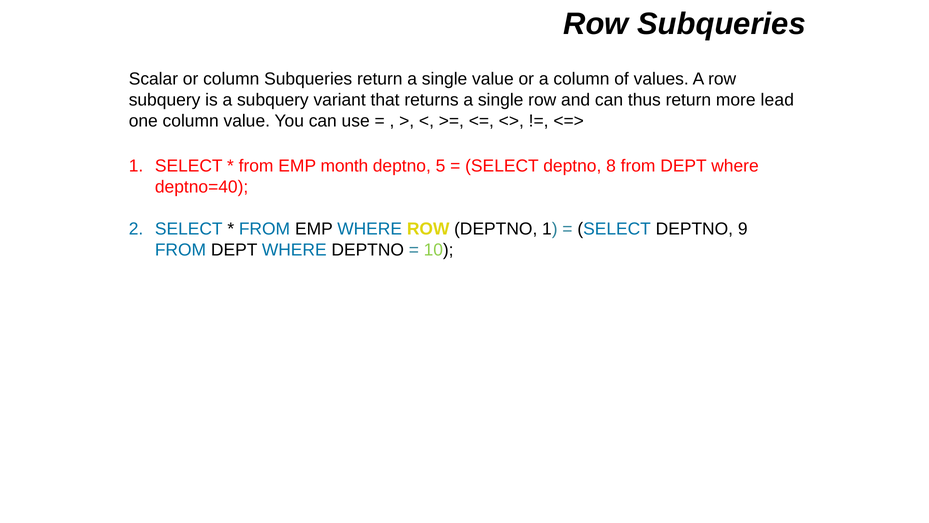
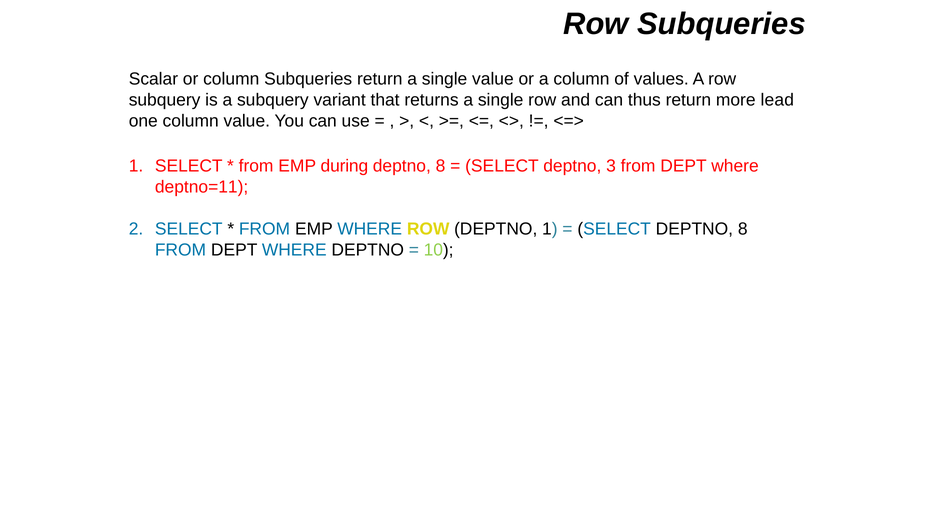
month: month -> during (344, 166)
5: 5 -> 8 (441, 166)
8: 8 -> 3 (611, 166)
deptno=40: deptno=40 -> deptno=11 (202, 187)
SELECT DEPTNO 9: 9 -> 8 (743, 229)
